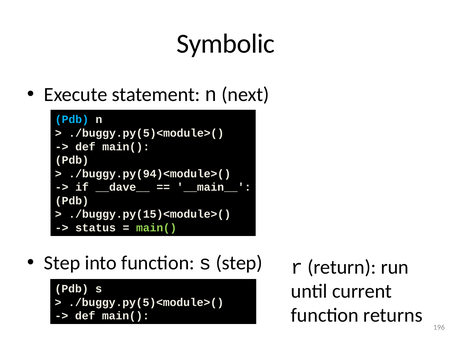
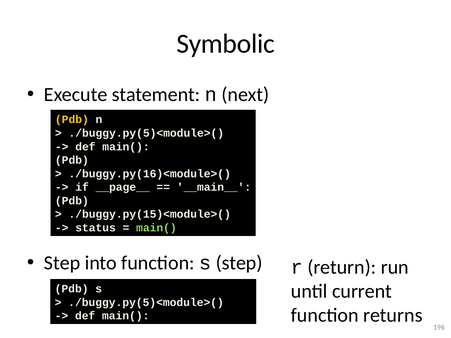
Pdb colour: light blue -> yellow (72, 120)
./buggy.py(94)<module>(: ./buggy.py(94)<module>( -> ./buggy.py(16)<module>( (150, 174)
__dave__: __dave__ -> __page__ (123, 187)
